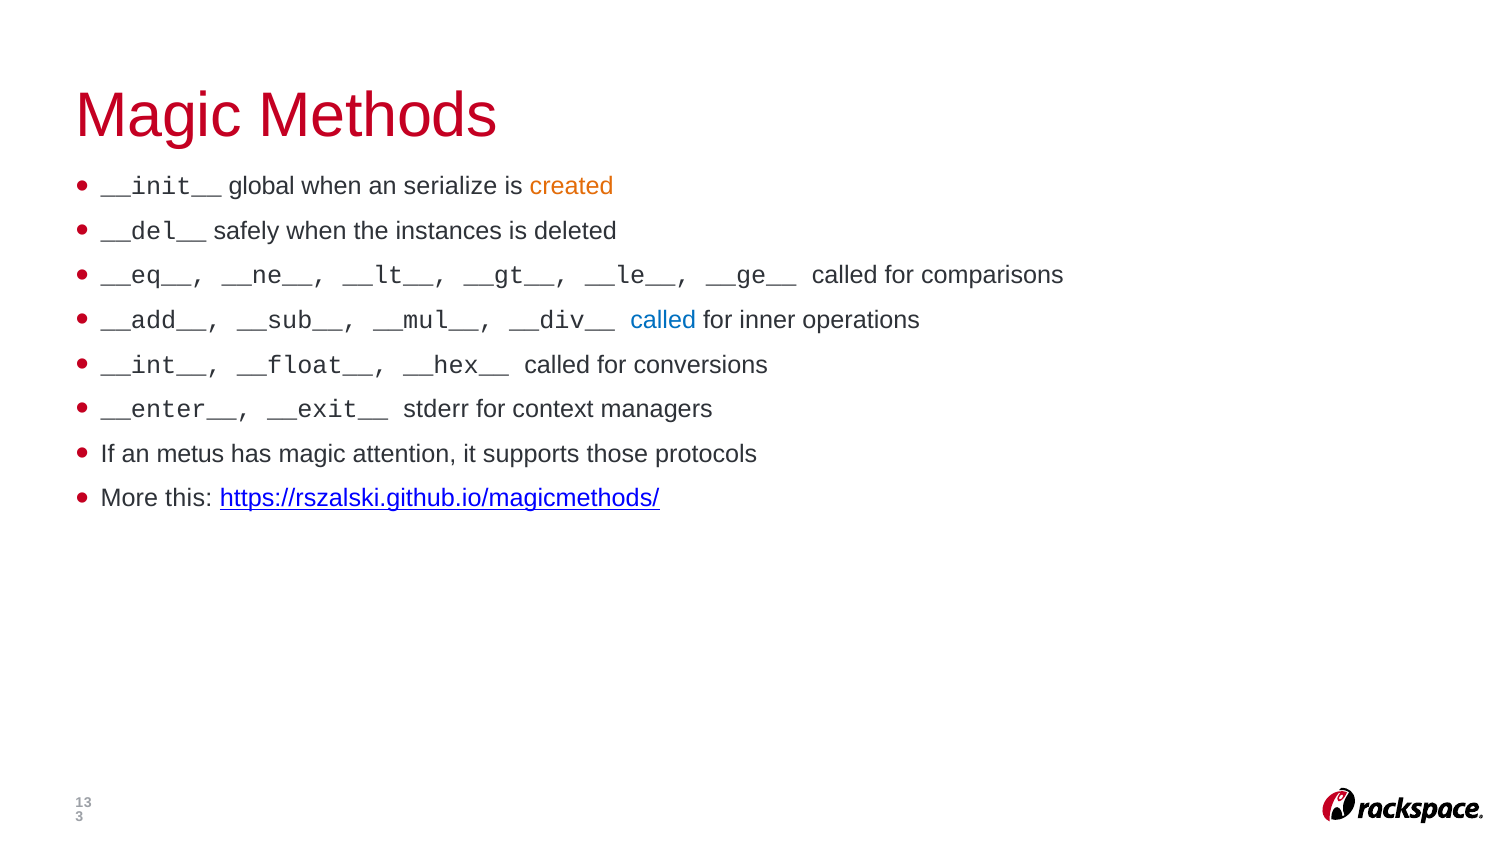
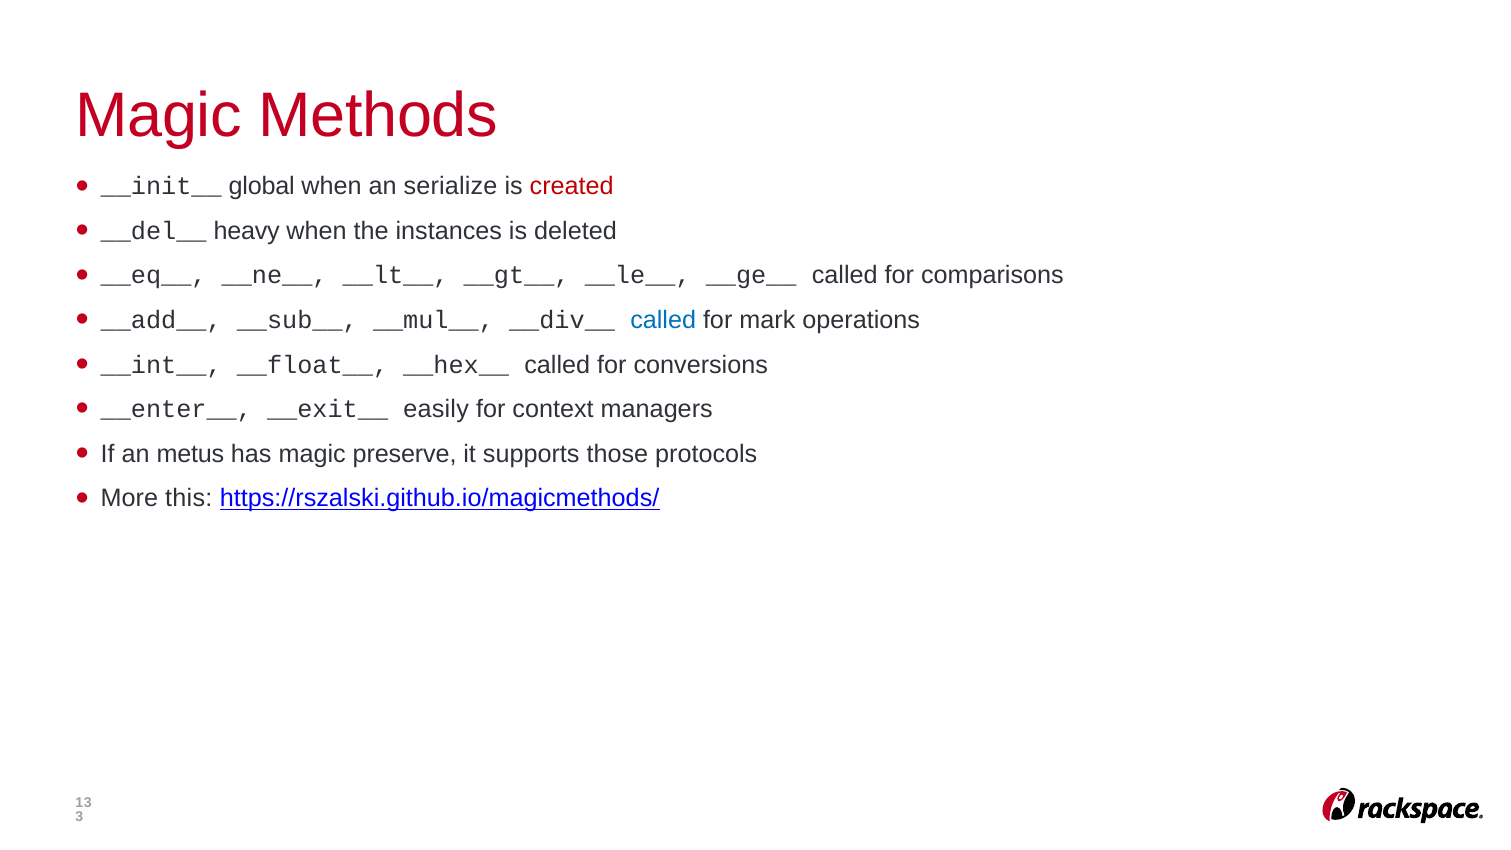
created colour: orange -> red (572, 187)
safely: safely -> heavy (247, 231)
inner: inner -> mark (767, 320)
stderr: stderr -> easily (436, 409)
attention: attention -> preserve (405, 454)
